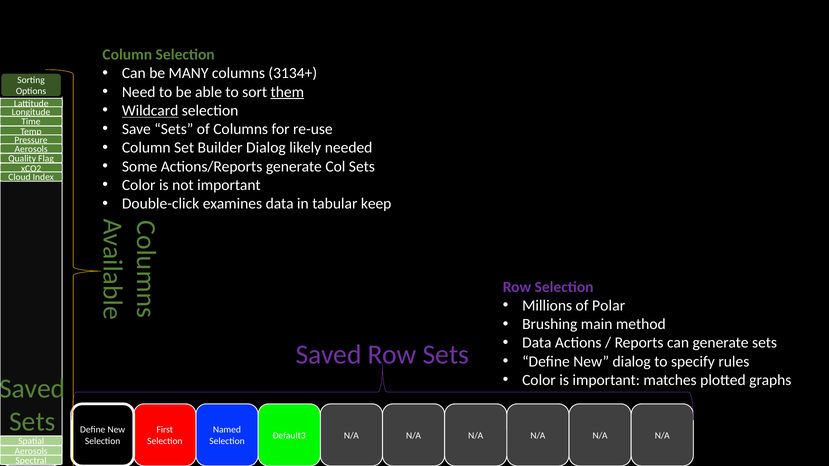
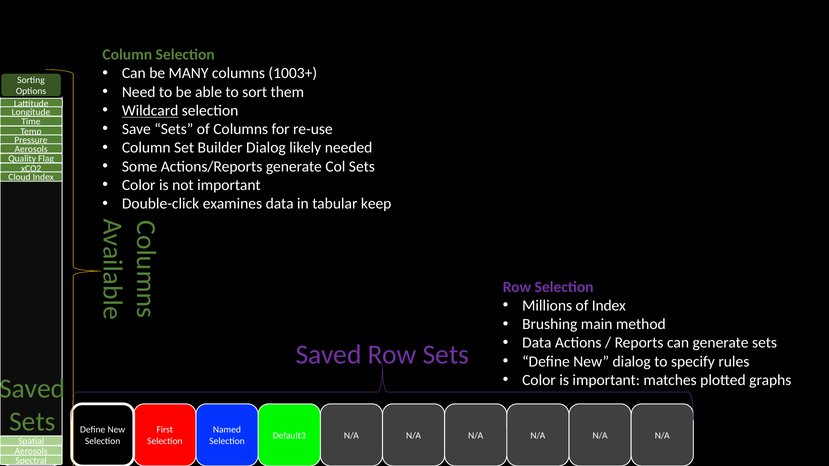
3134+: 3134+ -> 1003+ (293, 73)
them underline: present -> none (287, 92)
of Polar: Polar -> Index (609, 306)
